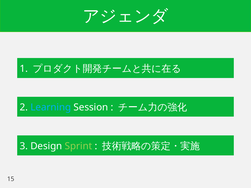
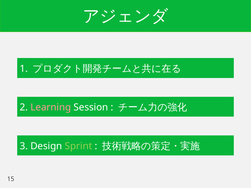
Learning colour: light blue -> pink (51, 108)
